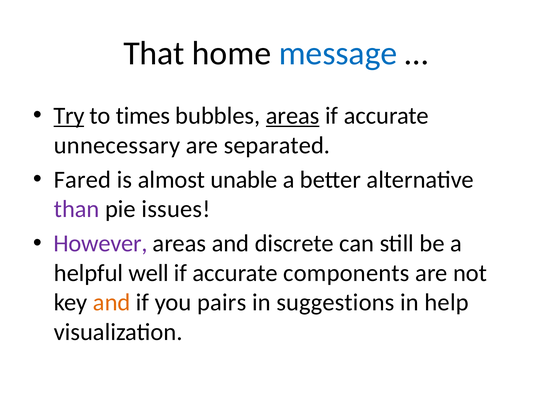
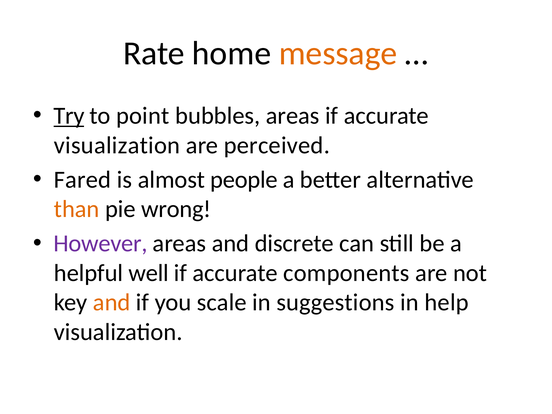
That: That -> Rate (154, 53)
message colour: blue -> orange (338, 53)
times: times -> point (143, 116)
areas underline: present -> none (293, 116)
unnecessary: unnecessary -> visualization (117, 145)
separated: separated -> perceived (277, 145)
unable: unable -> people (244, 180)
than colour: purple -> orange (77, 209)
issues: issues -> wrong (176, 209)
pairs: pairs -> scale (222, 302)
